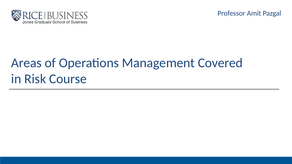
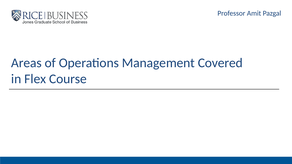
Risk: Risk -> Flex (35, 79)
